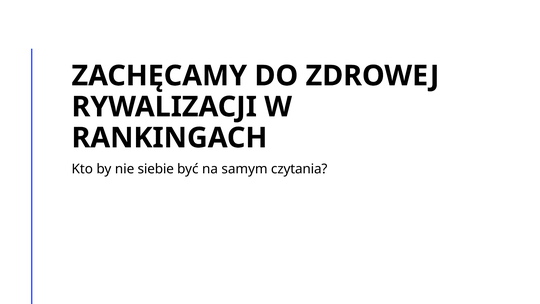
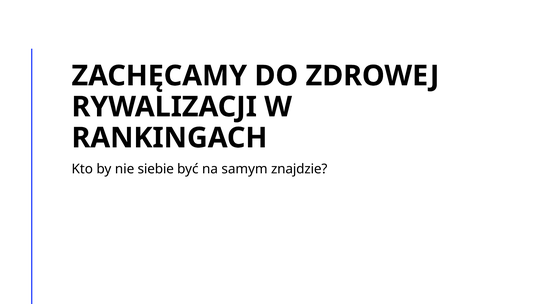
czytania: czytania -> znajdzie (299, 169)
